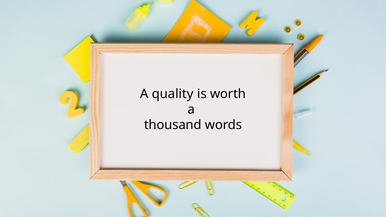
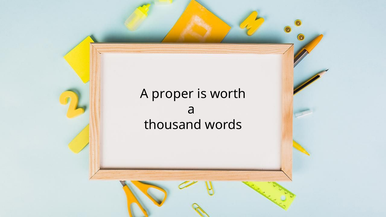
quality: quality -> proper (173, 94)
